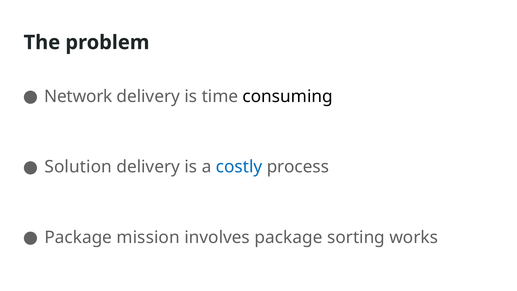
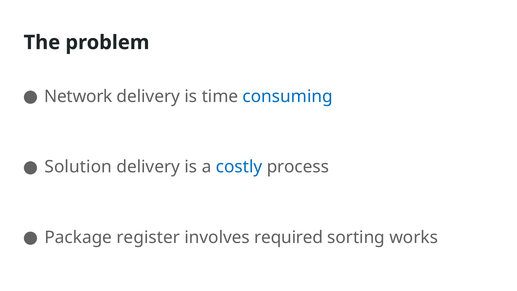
consuming colour: black -> blue (288, 96)
mission: mission -> register (148, 237)
involves package: package -> required (289, 237)
